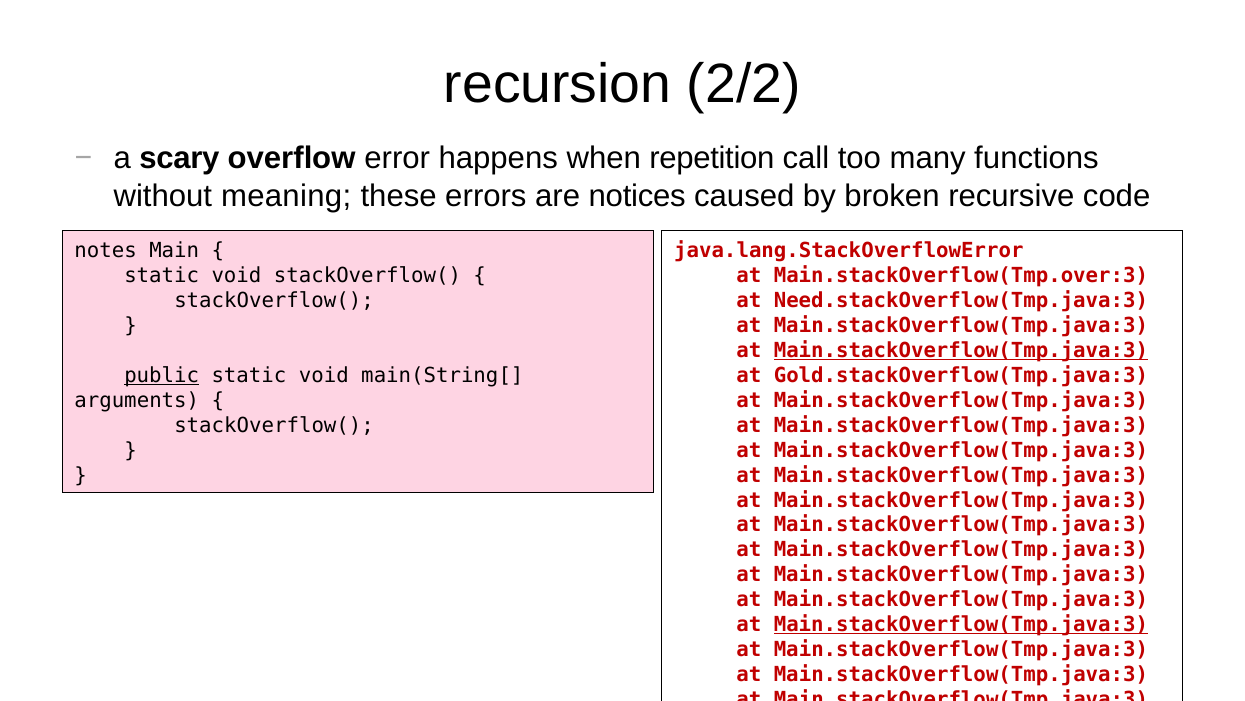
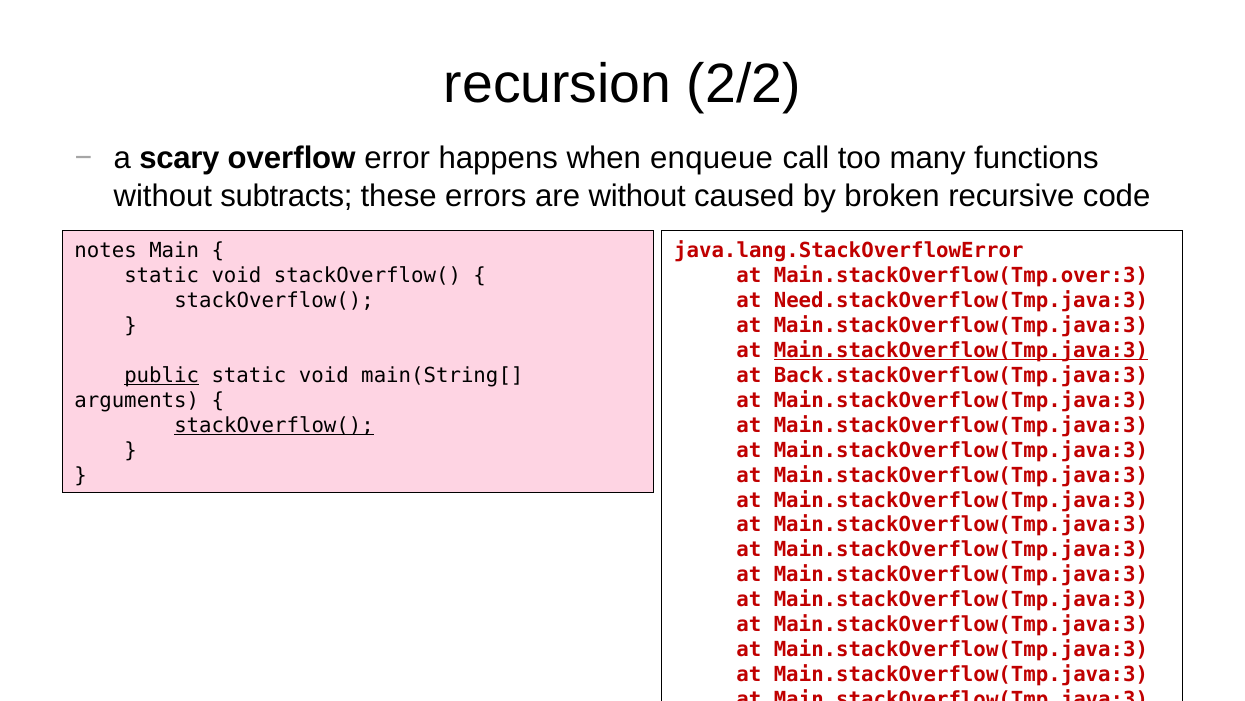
repetition: repetition -> enqueue (712, 158)
meaning: meaning -> subtracts (286, 196)
are notices: notices -> without (637, 196)
Gold.stackOverflow(Tmp.java:3: Gold.stackOverflow(Tmp.java:3 -> Back.stackOverflow(Tmp.java:3 (961, 375)
stackOverflow( underline: none -> present (274, 425)
Main.stackOverflow(Tmp.java:3 underline: present -> none (961, 624)
